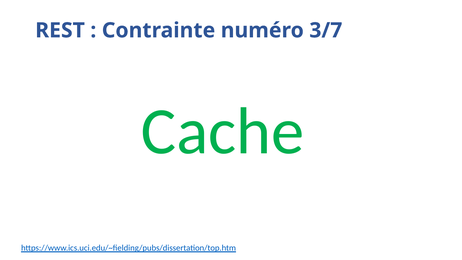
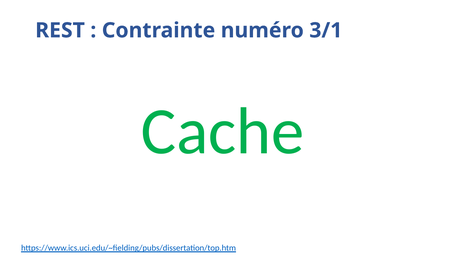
3/7: 3/7 -> 3/1 (326, 30)
